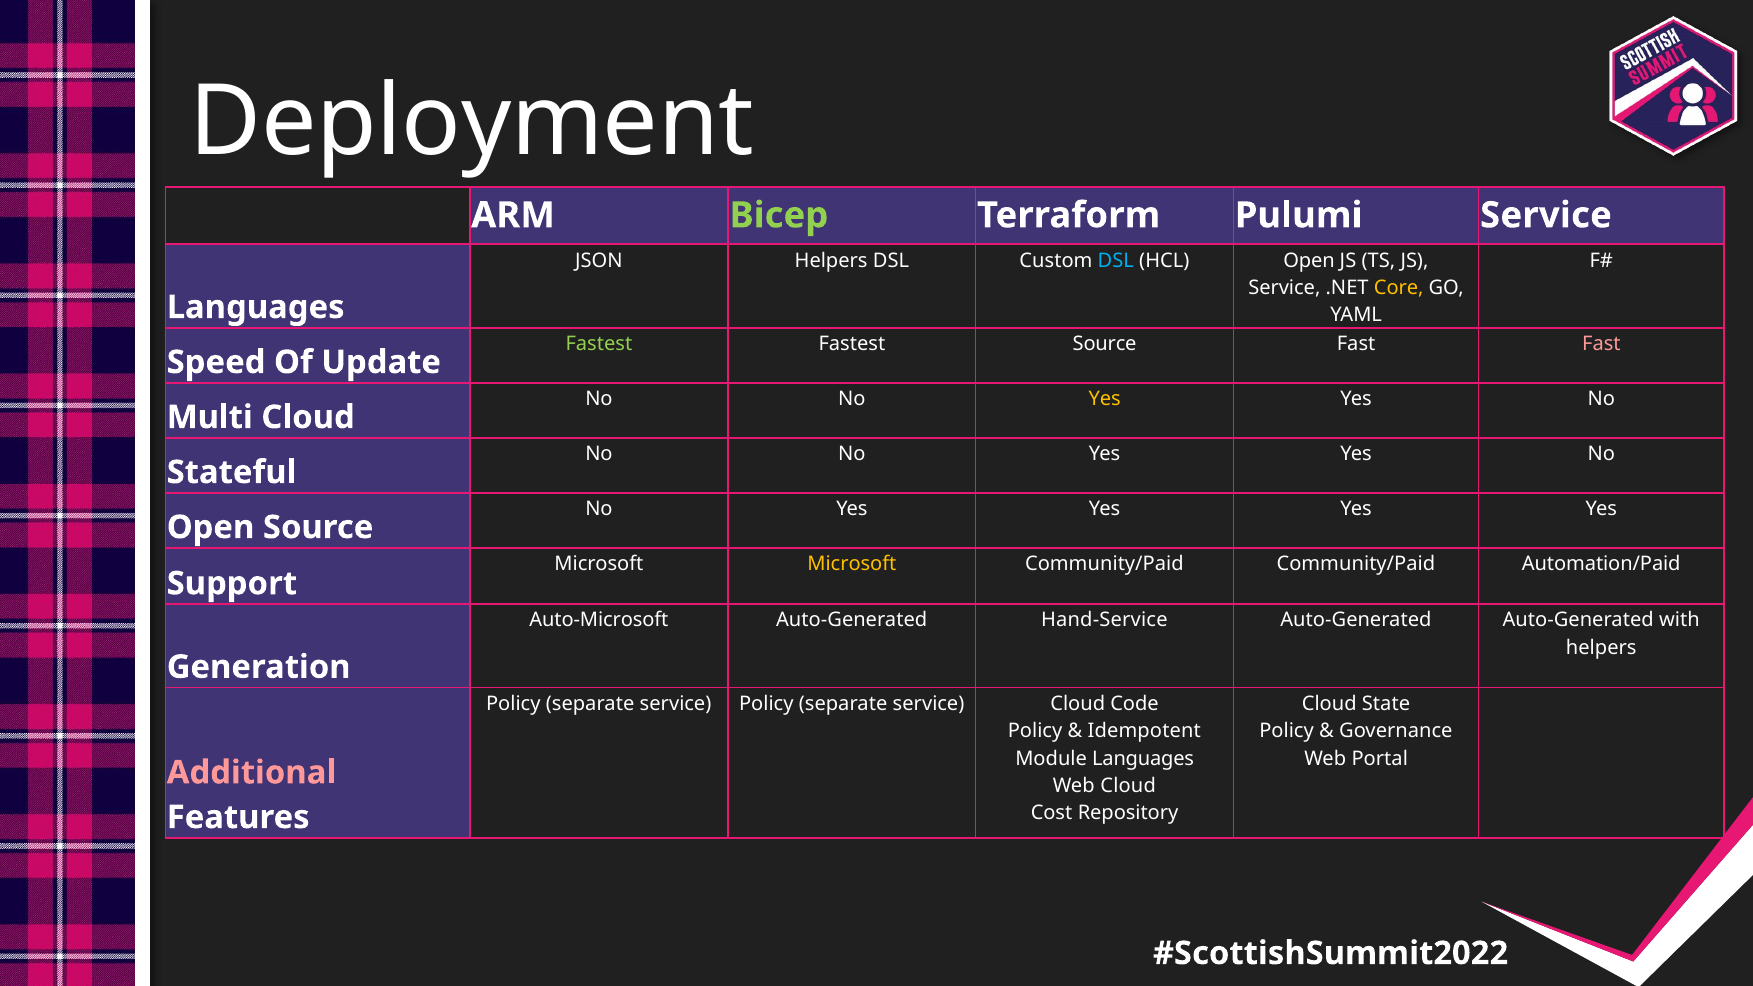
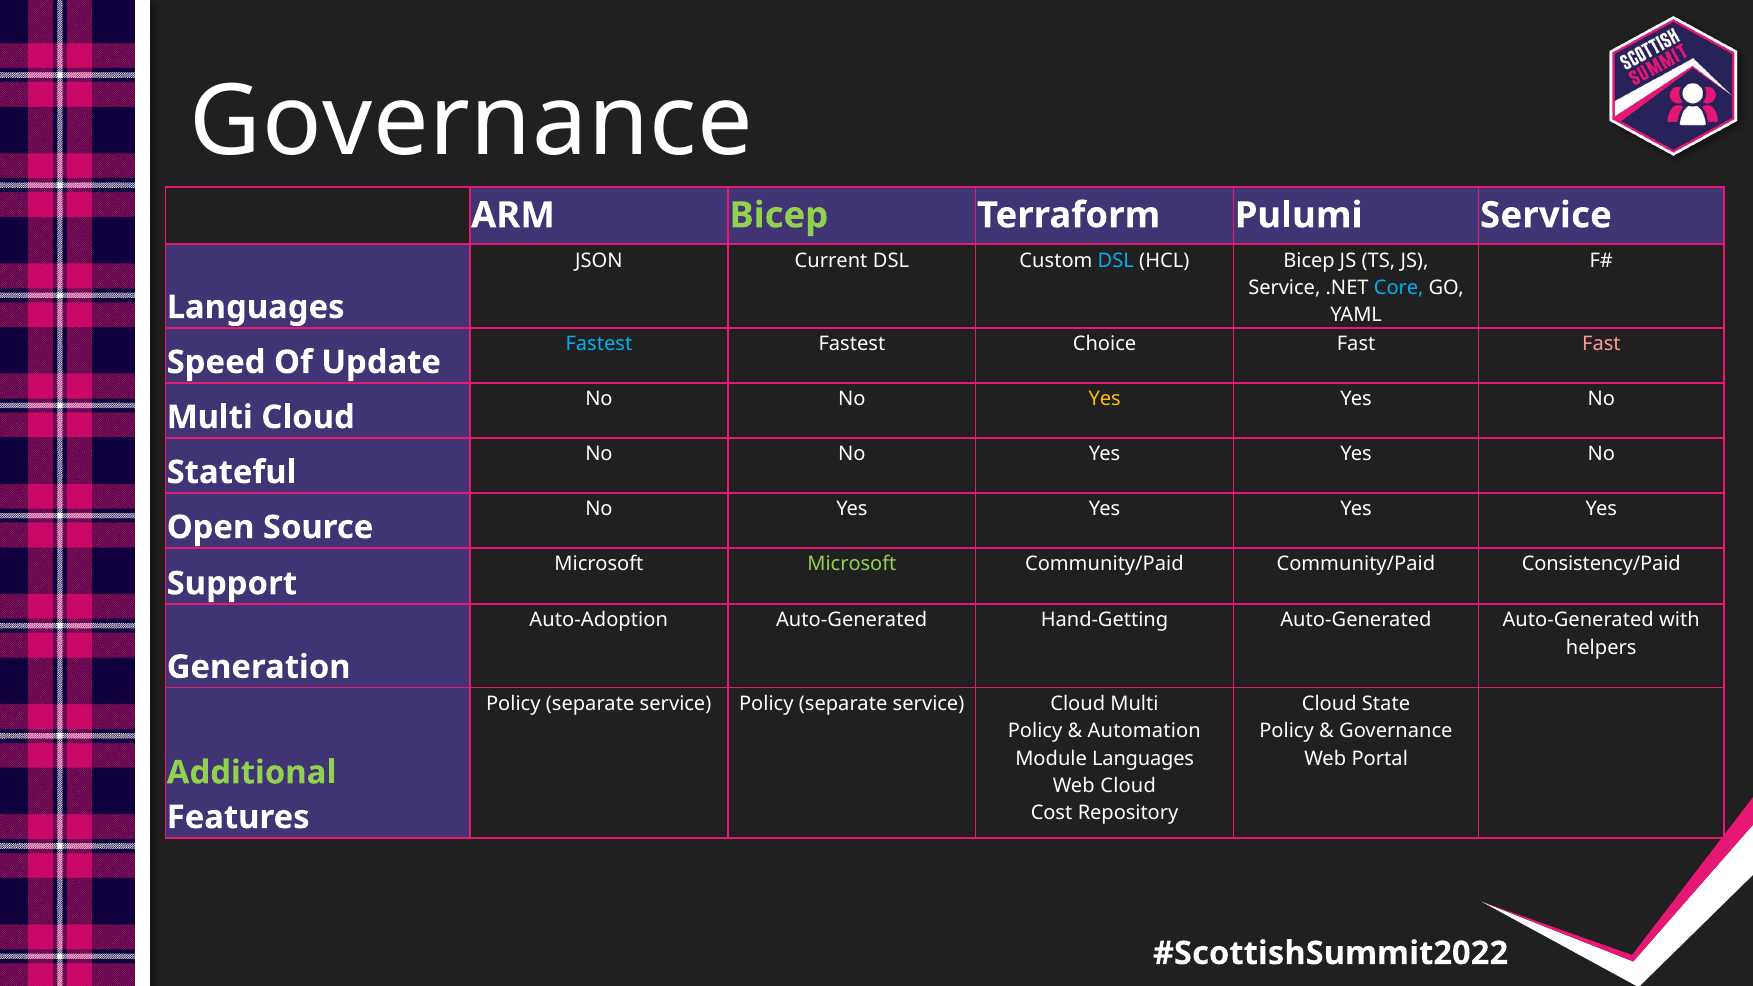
Deployment: Deployment -> Governance (472, 122)
JSON Helpers: Helpers -> Current (831, 260)
HCL Open: Open -> Bicep (1309, 260)
Core colour: yellow -> light blue (1399, 288)
Fastest colour: light green -> light blue (599, 344)
Fastest Source: Source -> Choice (1105, 344)
Microsoft colour: yellow -> light green (852, 564)
Automation/Paid: Automation/Paid -> Consistency/Paid (1601, 564)
Auto-Microsoft: Auto-Microsoft -> Auto-Adoption (599, 620)
Hand-Service: Hand-Service -> Hand-Getting (1104, 620)
Cloud Code: Code -> Multi (1134, 704)
Idempotent: Idempotent -> Automation (1144, 731)
Additional colour: pink -> light green (251, 773)
